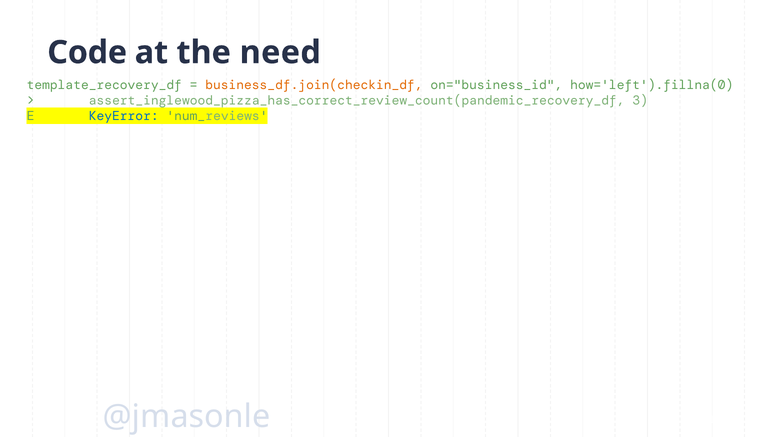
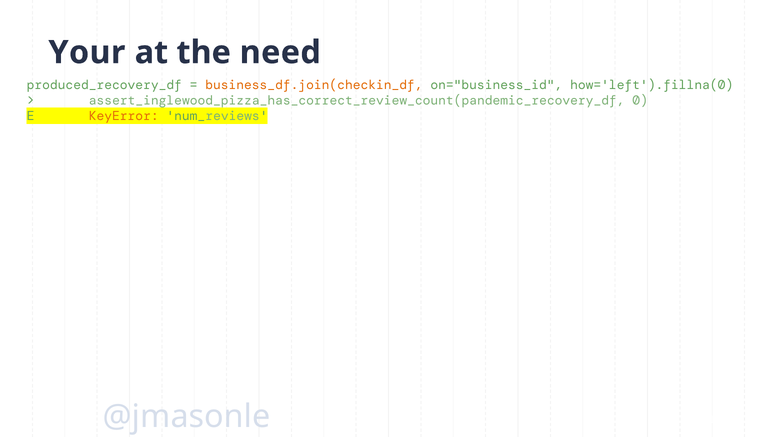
Code: Code -> Your (87, 53)
template_recovery_df: template_recovery_df -> produced_recovery_df (104, 85)
3: 3 -> 0 (640, 100)
KeyError colour: blue -> orange (124, 116)
